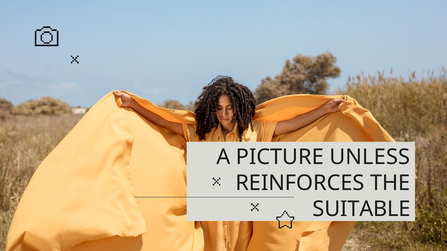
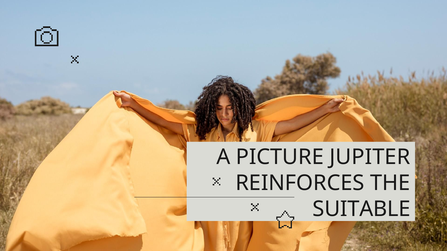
UNLESS: UNLESS -> JUPITER (370, 157)
